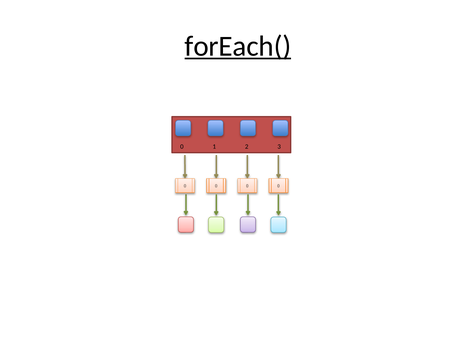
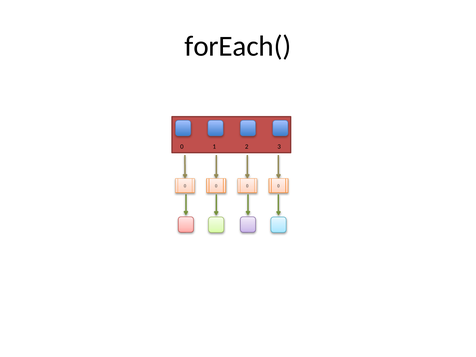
forEach( underline: present -> none (238, 46)
